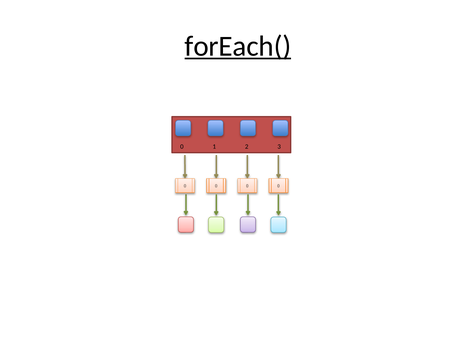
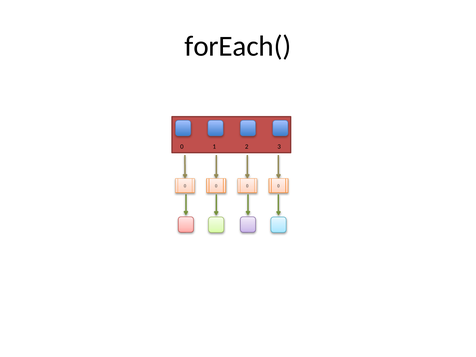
forEach( underline: present -> none (238, 46)
